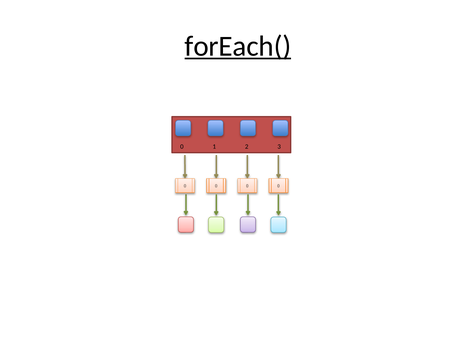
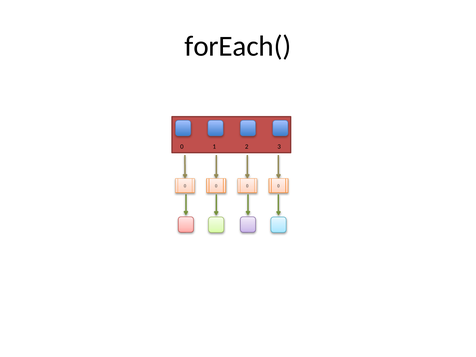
forEach( underline: present -> none (238, 46)
